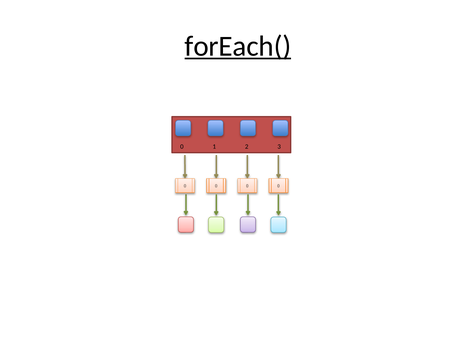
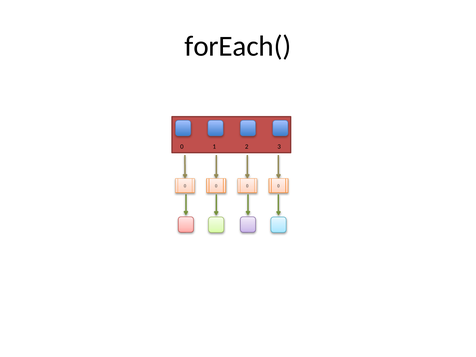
forEach( underline: present -> none (238, 46)
